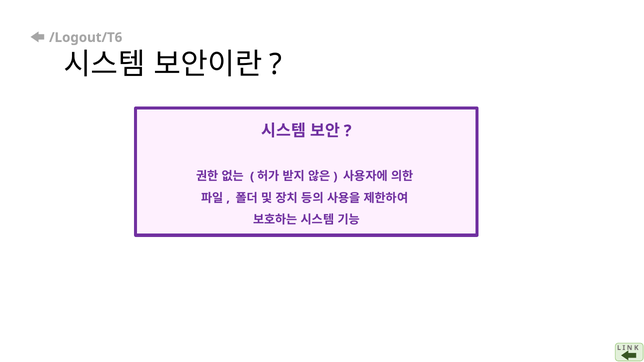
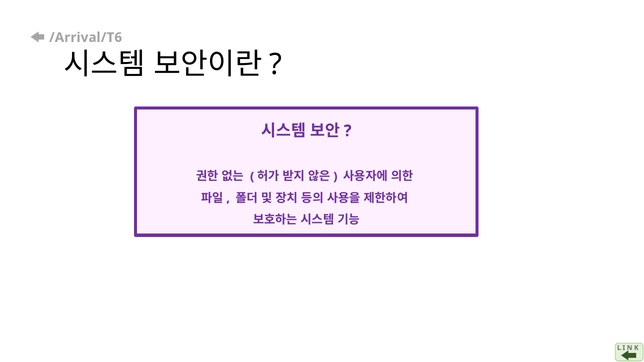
/Logout/T6: /Logout/T6 -> /Arrival/T6 (86, 37)
